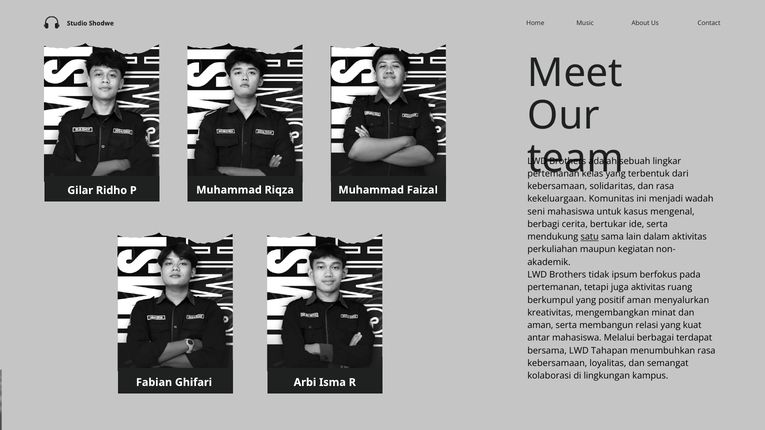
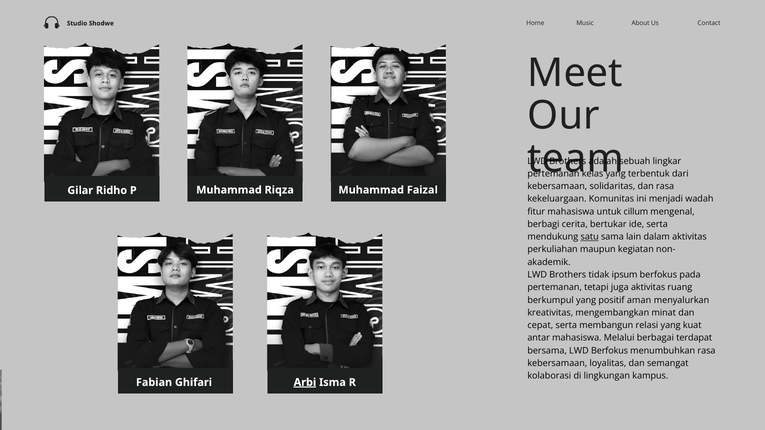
seni: seni -> fitur (536, 212)
kasus: kasus -> cillum (636, 212)
aman: aman -> cepat (540, 326)
LWD Tahapan: Tahapan -> Berfokus (610, 351)
Arbi underline: none -> present (305, 383)
